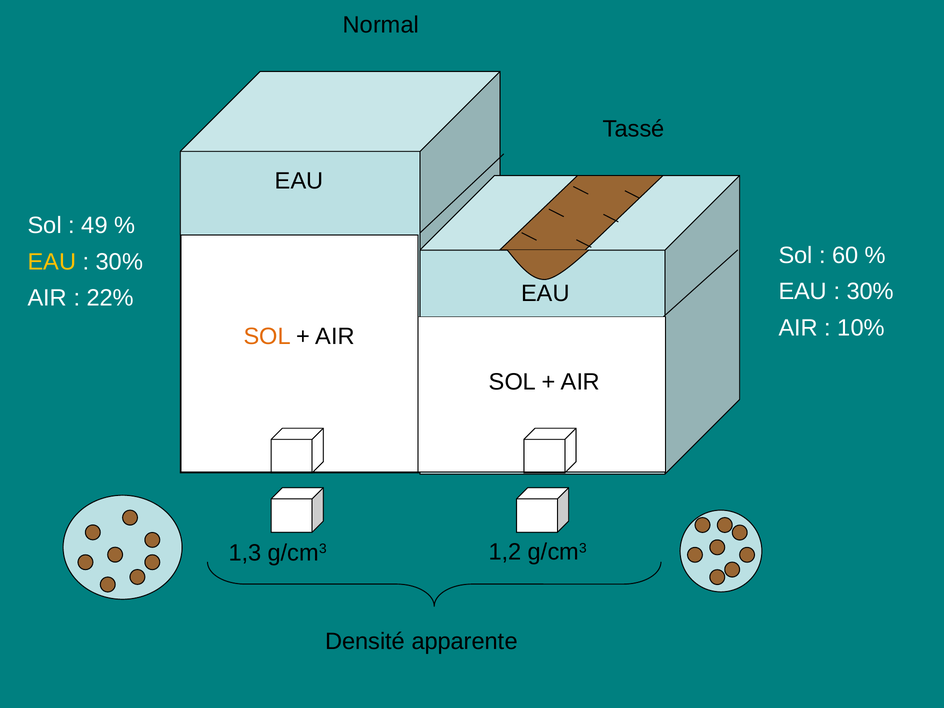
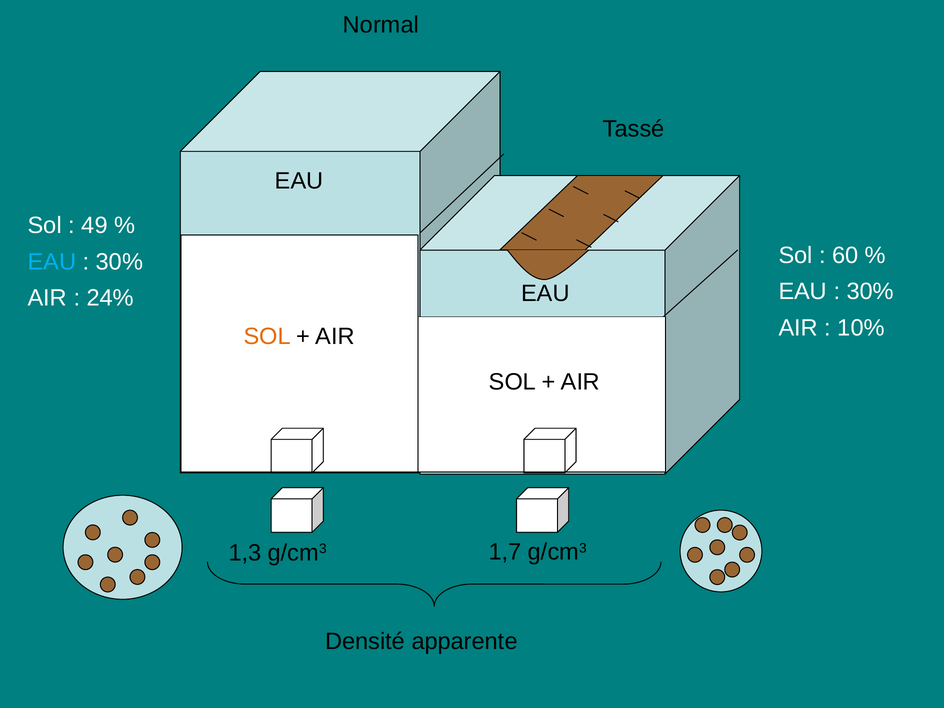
EAU colour: yellow -> light blue (52, 262)
22%: 22% -> 24% (110, 298)
1,2: 1,2 -> 1,7 (505, 552)
